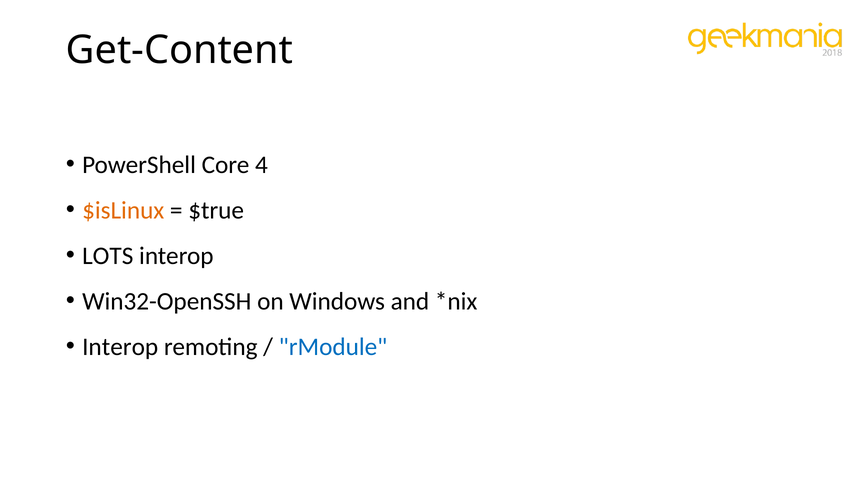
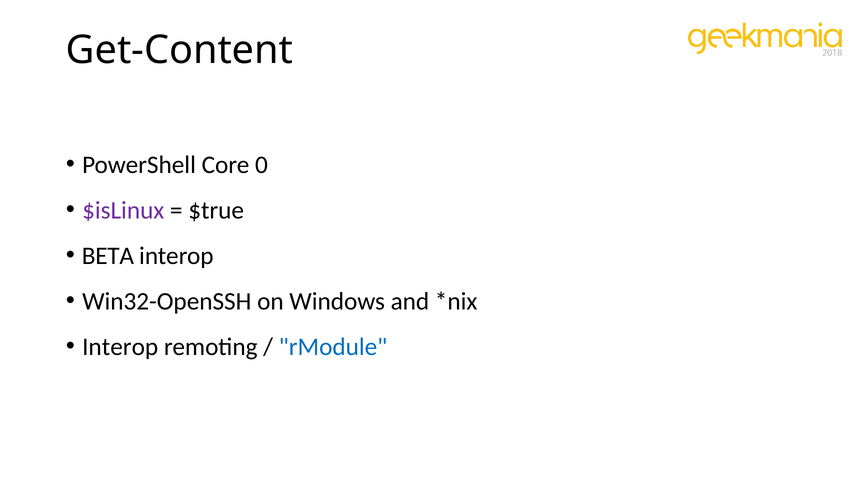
4: 4 -> 0 (261, 165)
$isLinux colour: orange -> purple (123, 210)
LOTS: LOTS -> BETA (108, 256)
